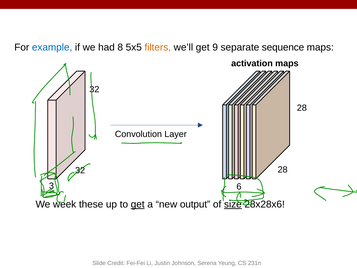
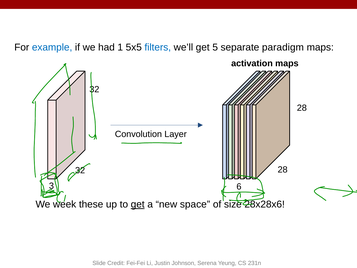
8: 8 -> 1 (120, 47)
filters colour: orange -> blue (158, 47)
9: 9 -> 5 (215, 47)
sequence: sequence -> paradigm (283, 47)
output: output -> space (195, 204)
size underline: present -> none (233, 204)
